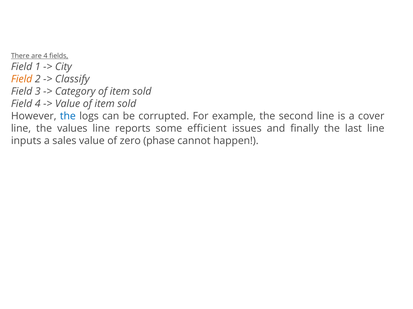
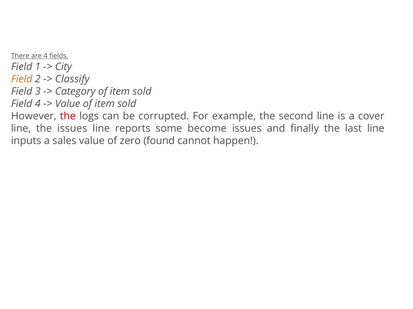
the colour: blue -> red (68, 116)
the values: values -> issues (72, 129)
efficient: efficient -> become (207, 129)
phase: phase -> found (159, 141)
